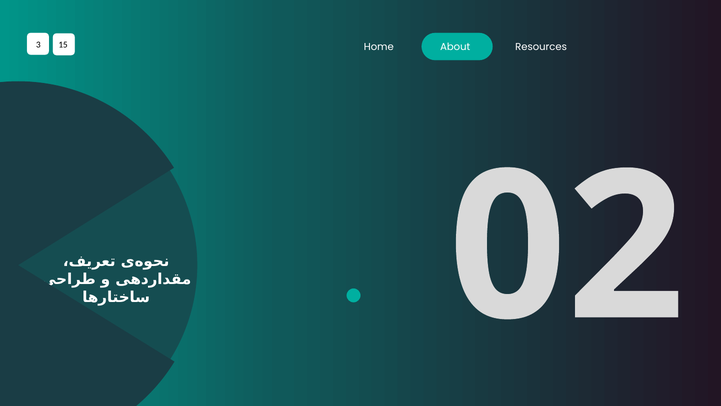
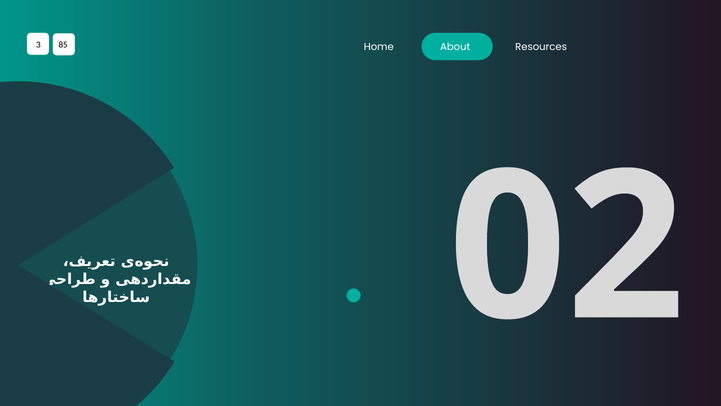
15: 15 -> 85 (63, 45)
